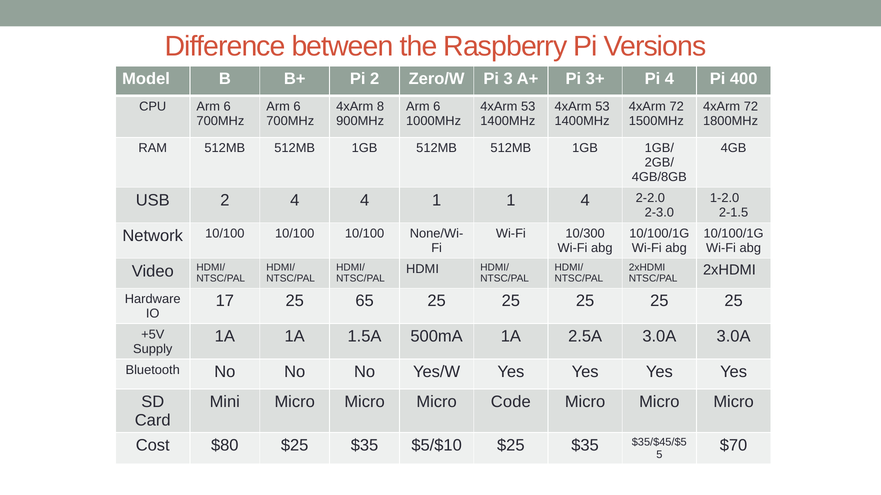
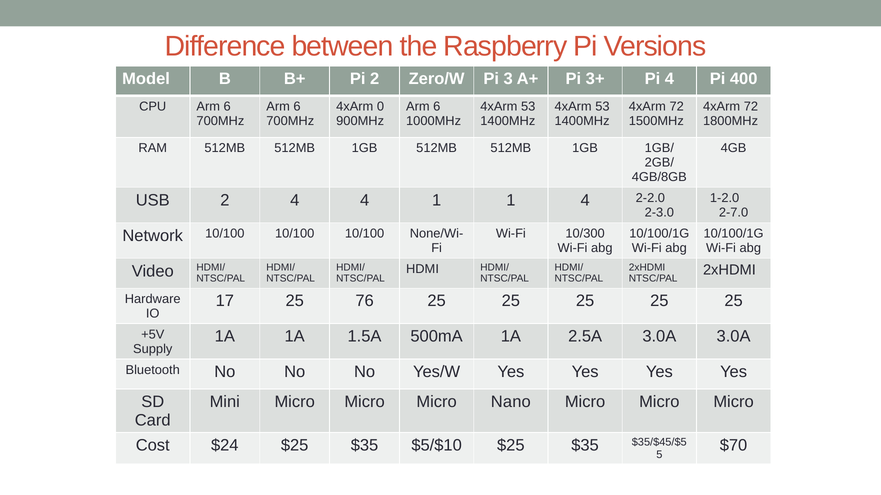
8: 8 -> 0 (380, 107)
2-1.5: 2-1.5 -> 2-7.0 (734, 213)
65: 65 -> 76 (365, 301)
Code: Code -> Nano (511, 402)
$80: $80 -> $24 (225, 446)
